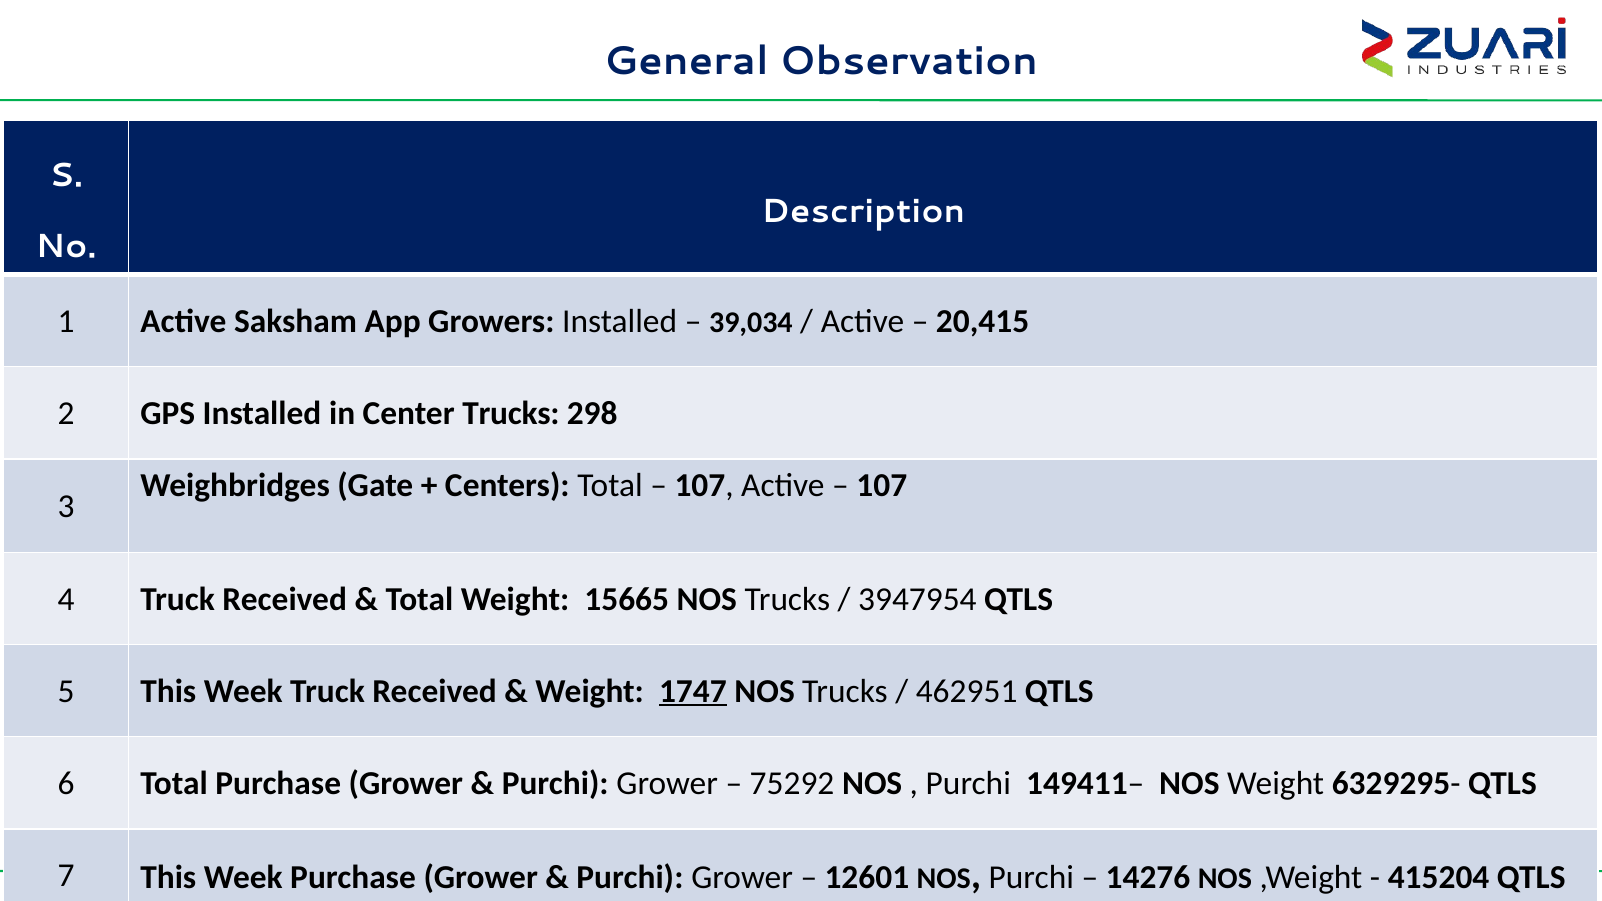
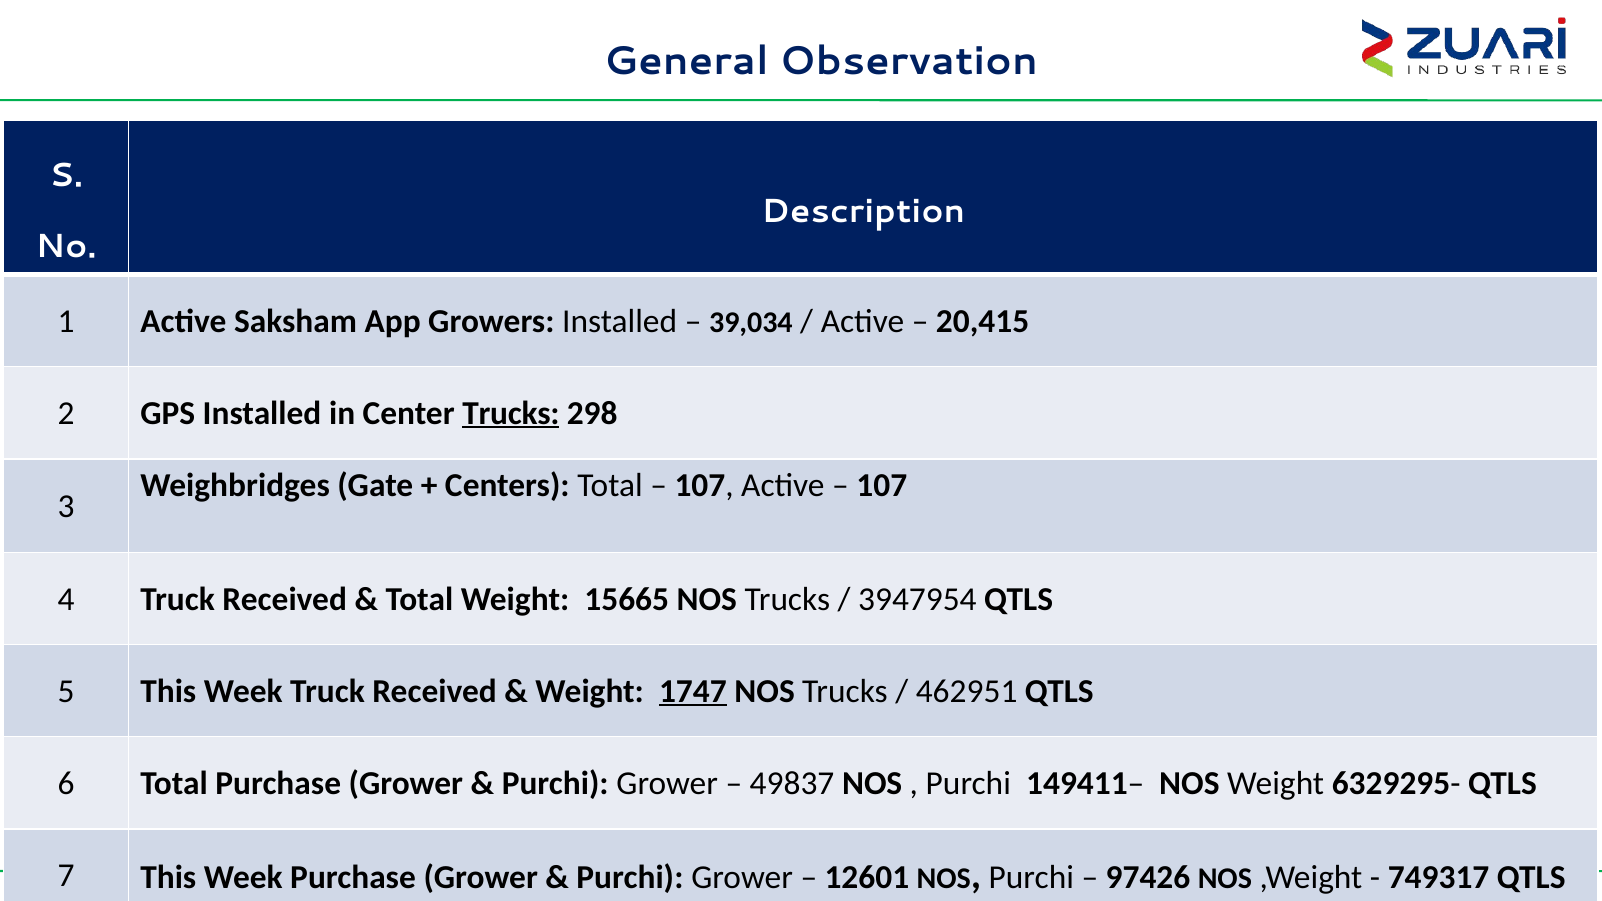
Trucks underline: none -> present (511, 413)
75292: 75292 -> 49837 (792, 783)
14276: 14276 -> 97426 (1148, 878)
415204: 415204 -> 749317 (1439, 878)
